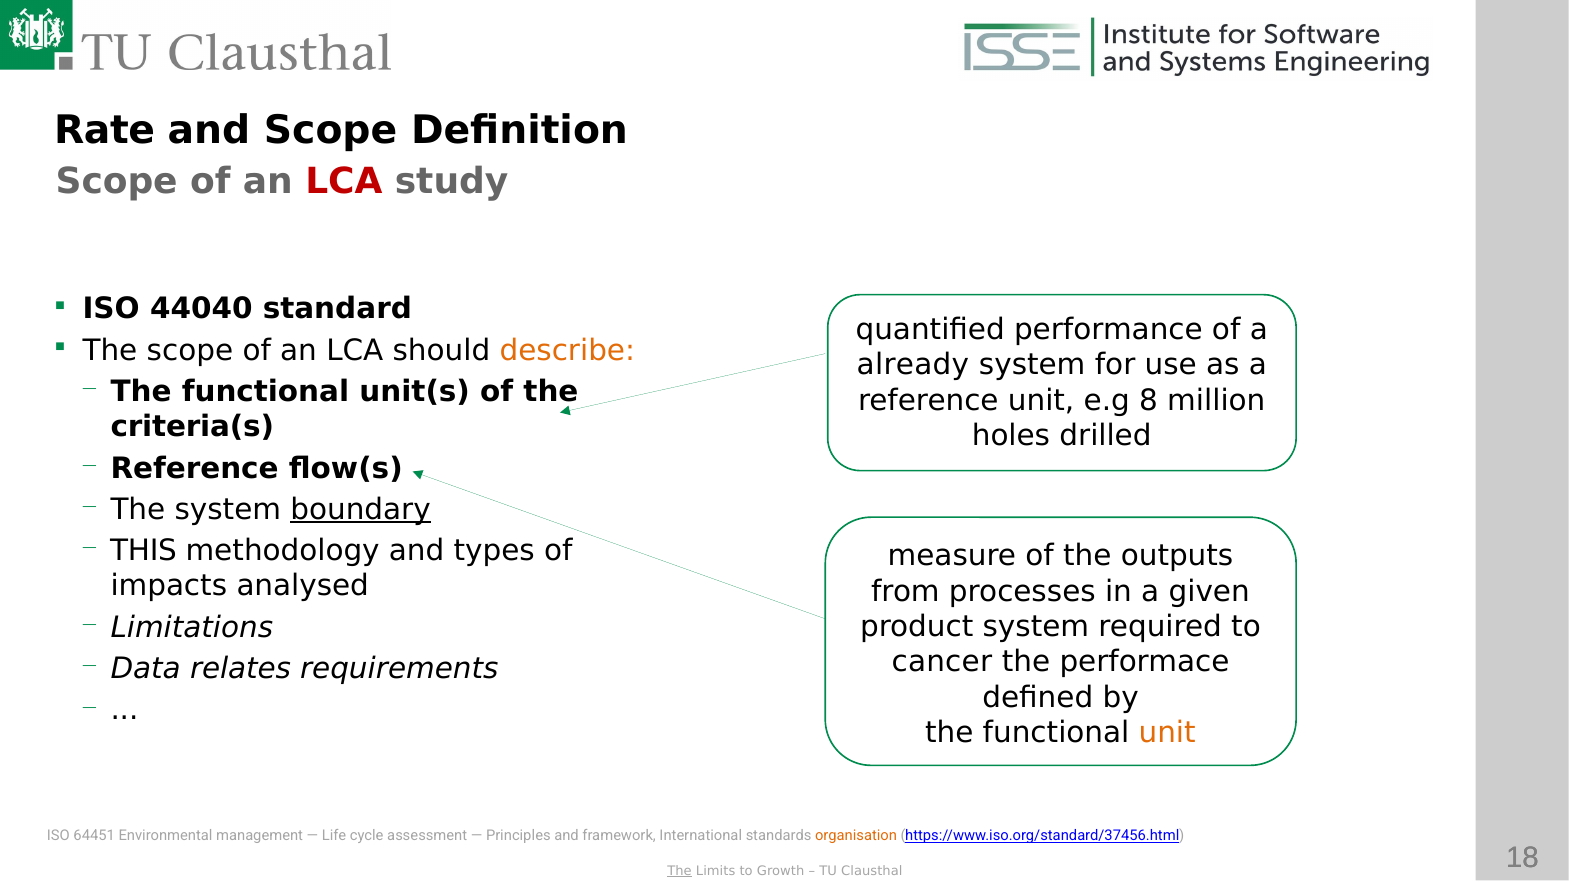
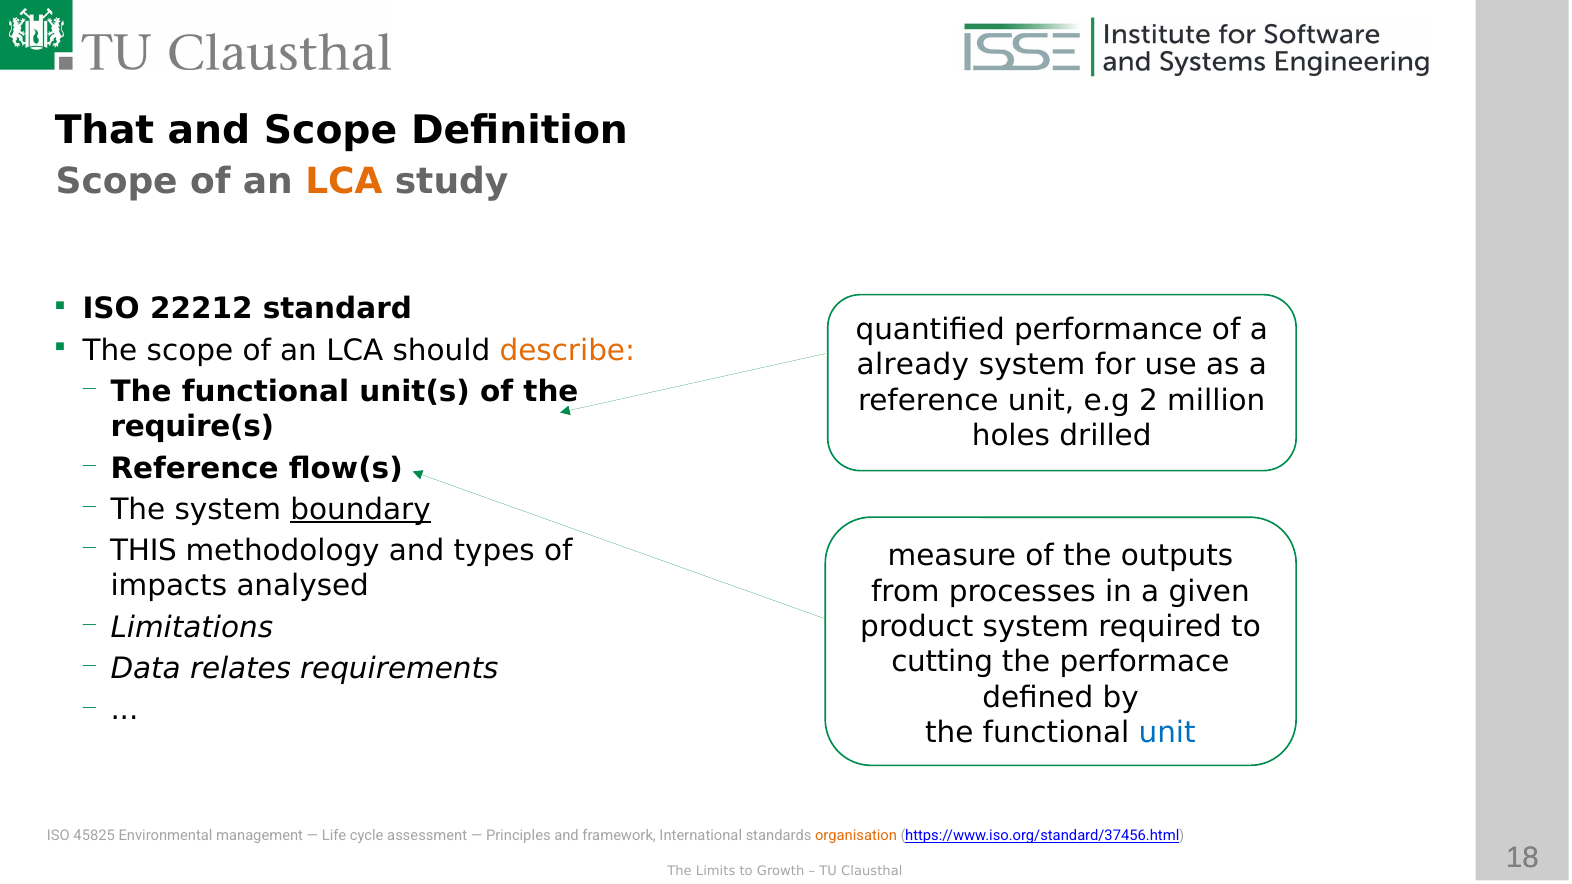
Rate: Rate -> That (105, 131)
LCA colour: red -> orange (344, 181)
44040: 44040 -> 22212 (201, 309)
8: 8 -> 2 (1148, 401)
criteria(s: criteria(s -> require(s (192, 427)
cancer: cancer -> cutting (942, 662)
unit colour: orange -> blue (1167, 733)
64451: 64451 -> 45825 (94, 836)
The underline: present -> none (680, 871)
